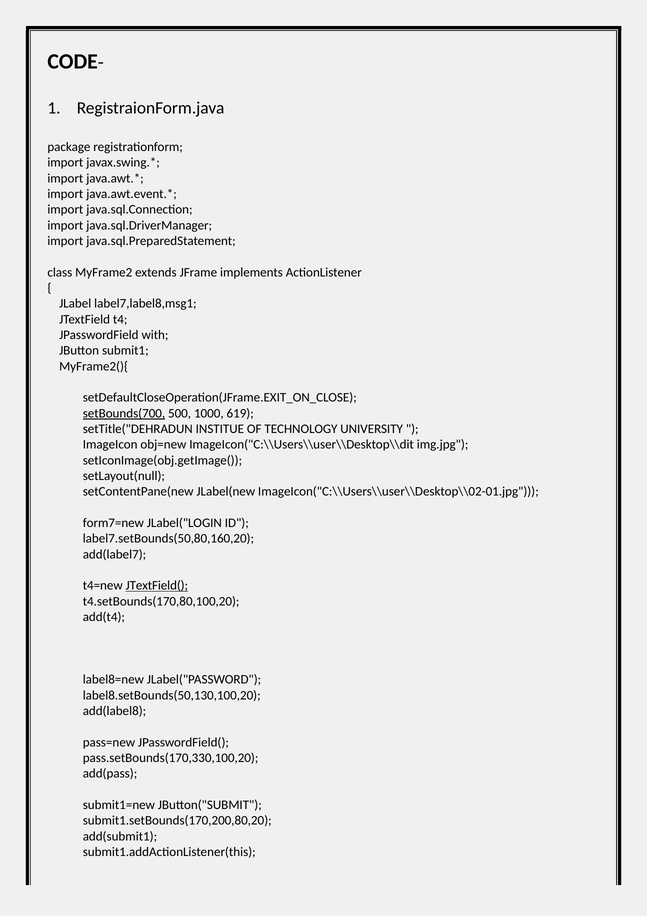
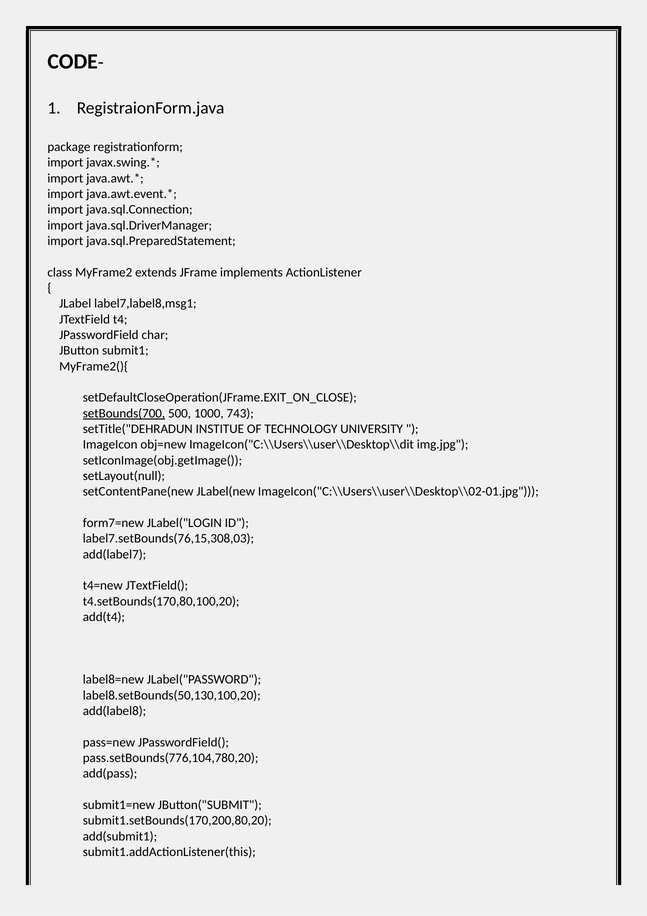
with: with -> char (155, 335)
619: 619 -> 743 (240, 413)
label7.setBounds(50,80,160,20: label7.setBounds(50,80,160,20 -> label7.setBounds(76,15,308,03 (168, 538)
JTextField( underline: present -> none (157, 585)
pass.setBounds(170,330,100,20: pass.setBounds(170,330,100,20 -> pass.setBounds(776,104,780,20 (171, 758)
